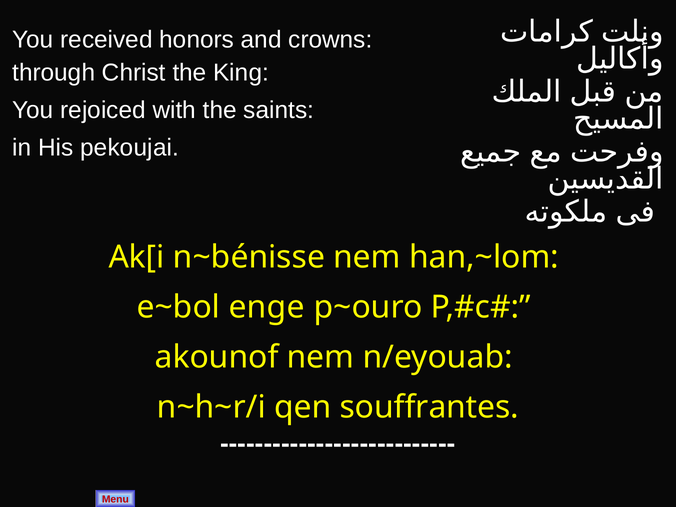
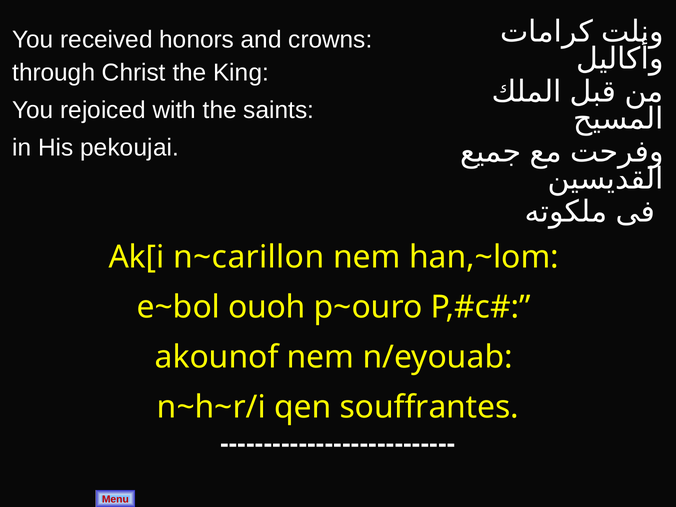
n~bénisse: n~bénisse -> n~carillon (249, 257)
enge: enge -> ouoh (267, 307)
